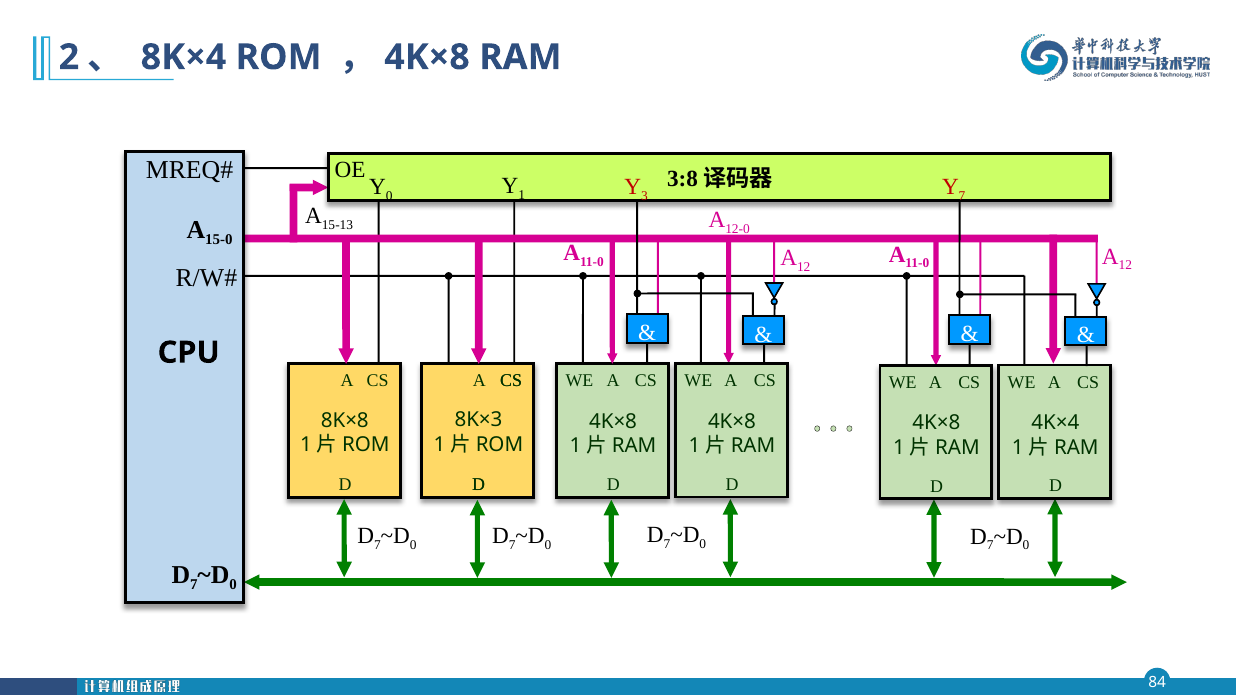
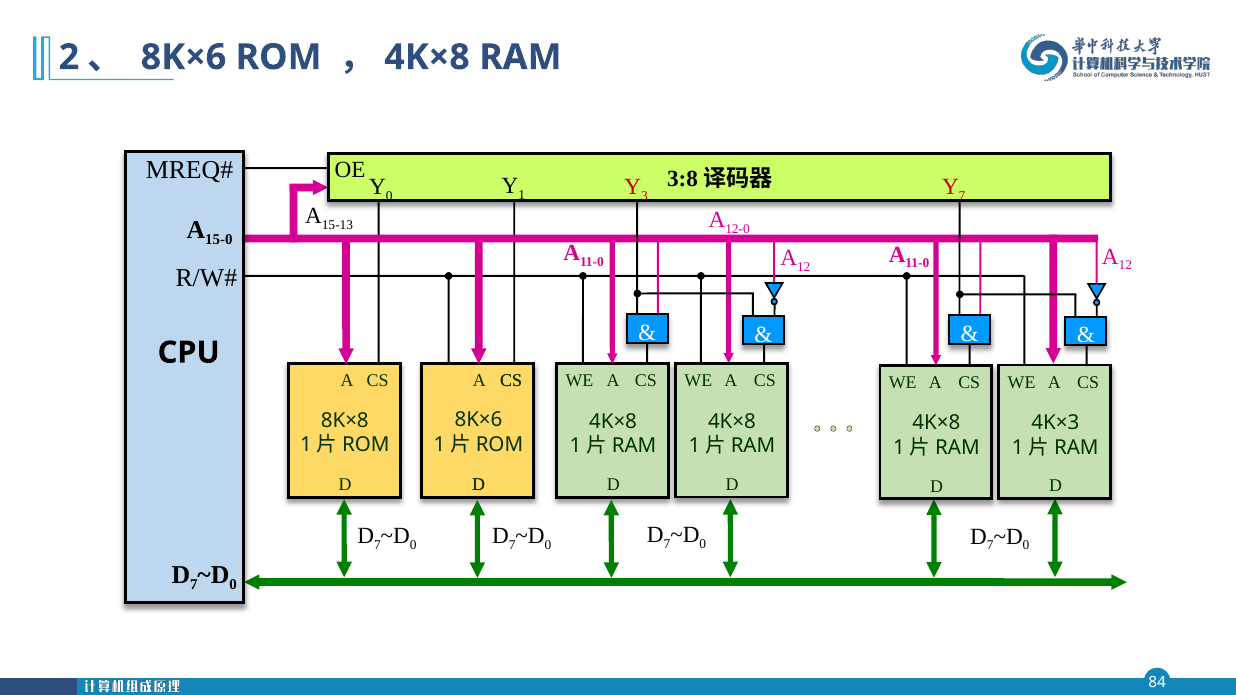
8K×4: 8K×4 -> 8K×6 (183, 57)
8K×3: 8K×3 -> 8K×6 (478, 420)
4K×4: 4K×4 -> 4K×3 (1055, 423)
